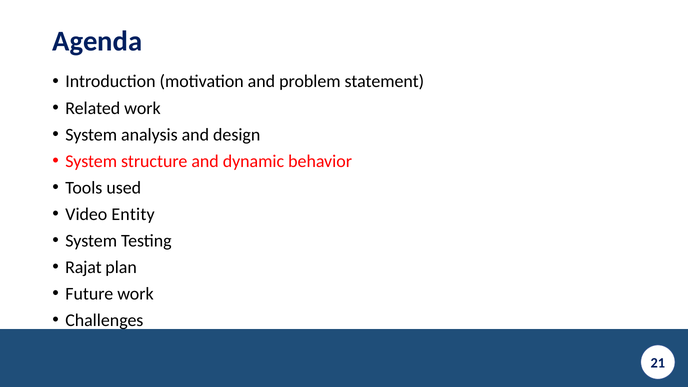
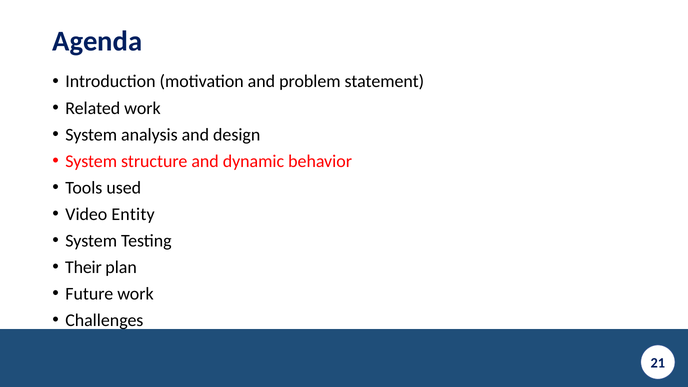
Rajat: Rajat -> Their (83, 267)
